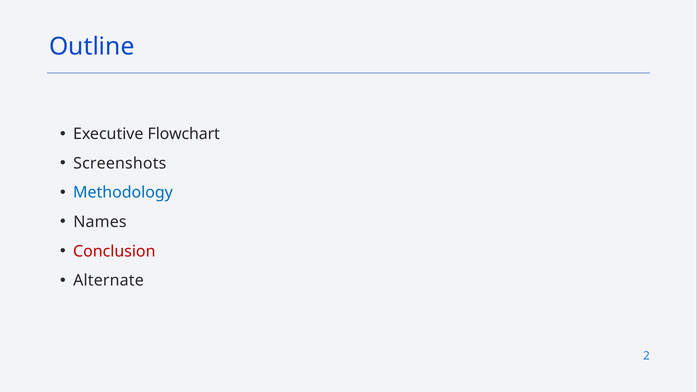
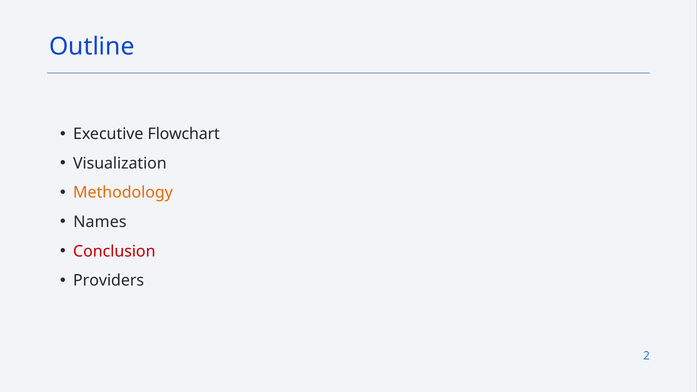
Screenshots: Screenshots -> Visualization (120, 163)
Methodology colour: blue -> orange (123, 193)
Alternate: Alternate -> Providers (109, 281)
